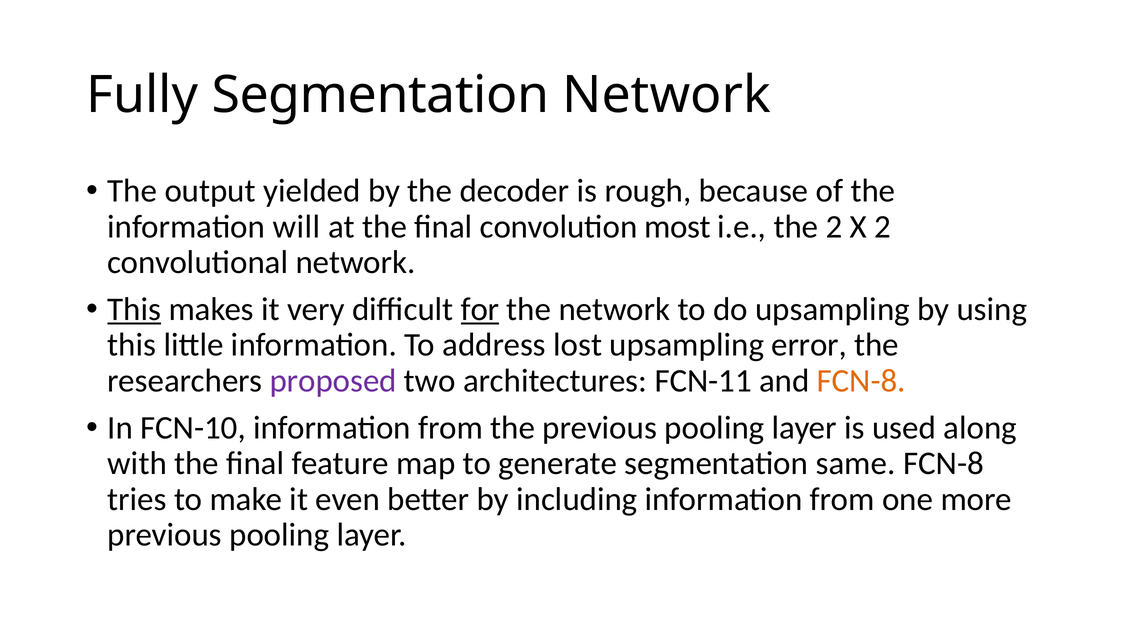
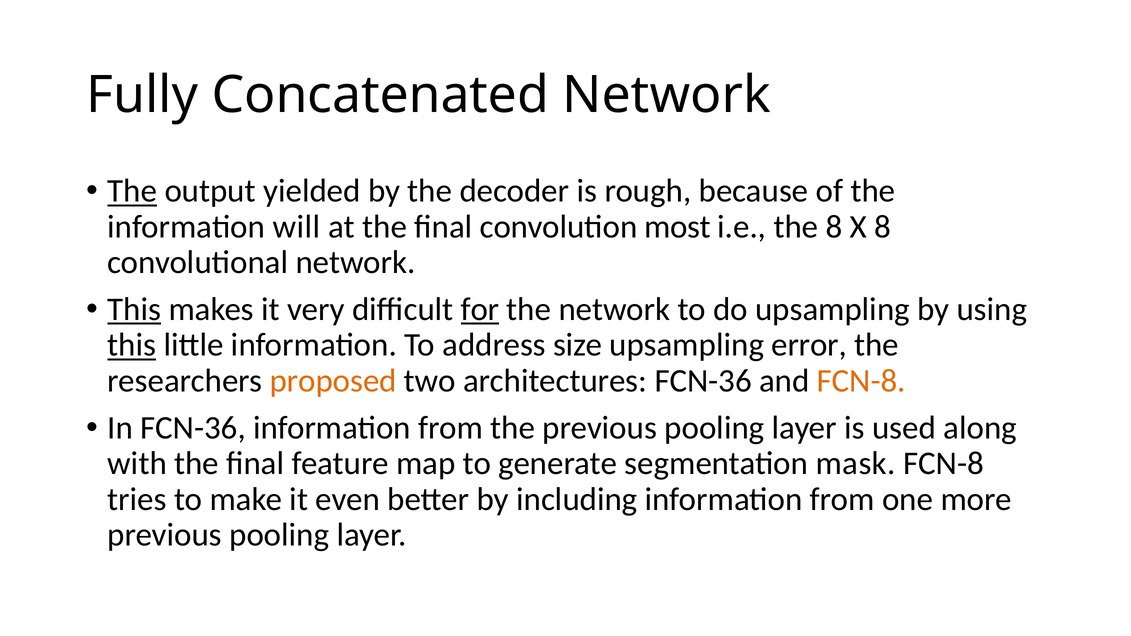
Fully Segmentation: Segmentation -> Concatenated (380, 95)
The underline: none -> present (132, 191)
the 2: 2 -> 8 (834, 227)
X 2: 2 -> 8 (883, 227)
this underline: none -> present (132, 345)
lost: lost -> size (578, 345)
proposed colour: purple -> orange (333, 381)
architectures FCN-11: FCN-11 -> FCN-36 (703, 381)
In FCN-10: FCN-10 -> FCN-36 (193, 428)
same: same -> mask (856, 464)
